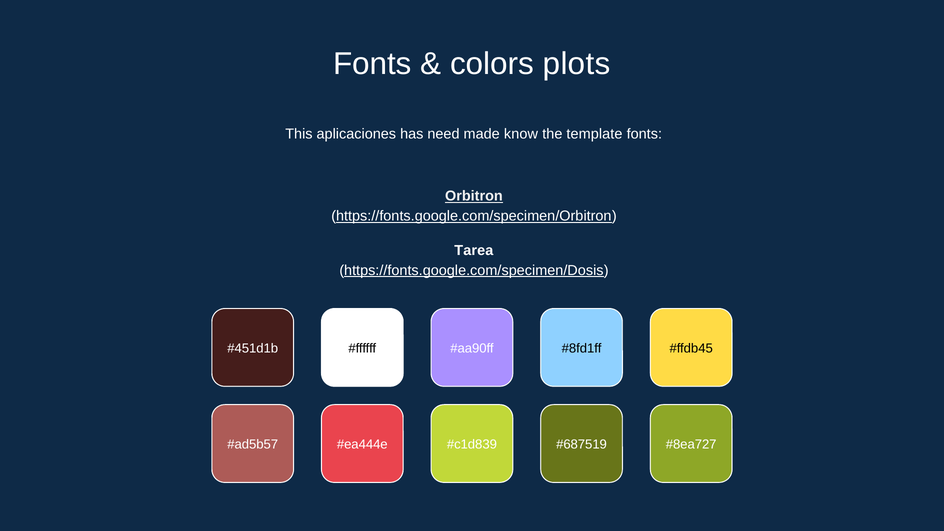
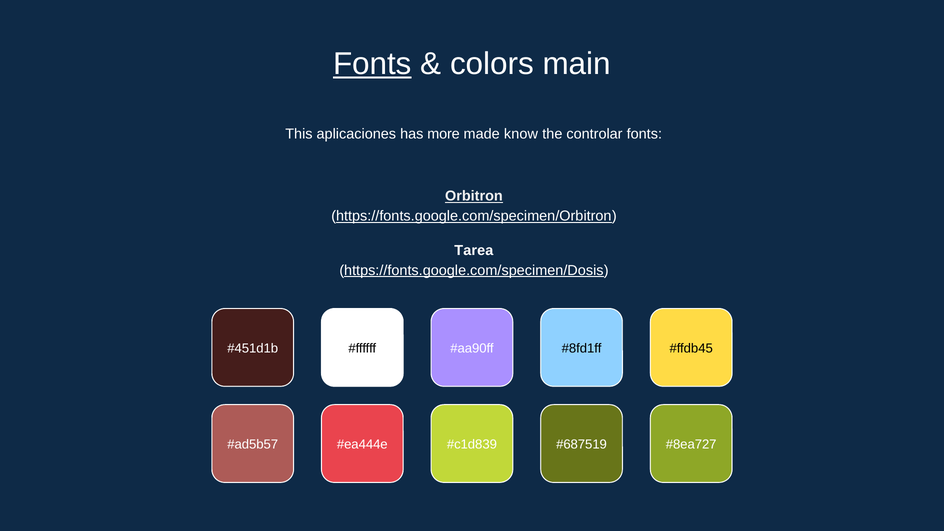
Fonts underline: none -> present (372, 64)
plots: plots -> main (577, 64)
need: need -> more (444, 134)
template: template -> controlar (595, 134)
